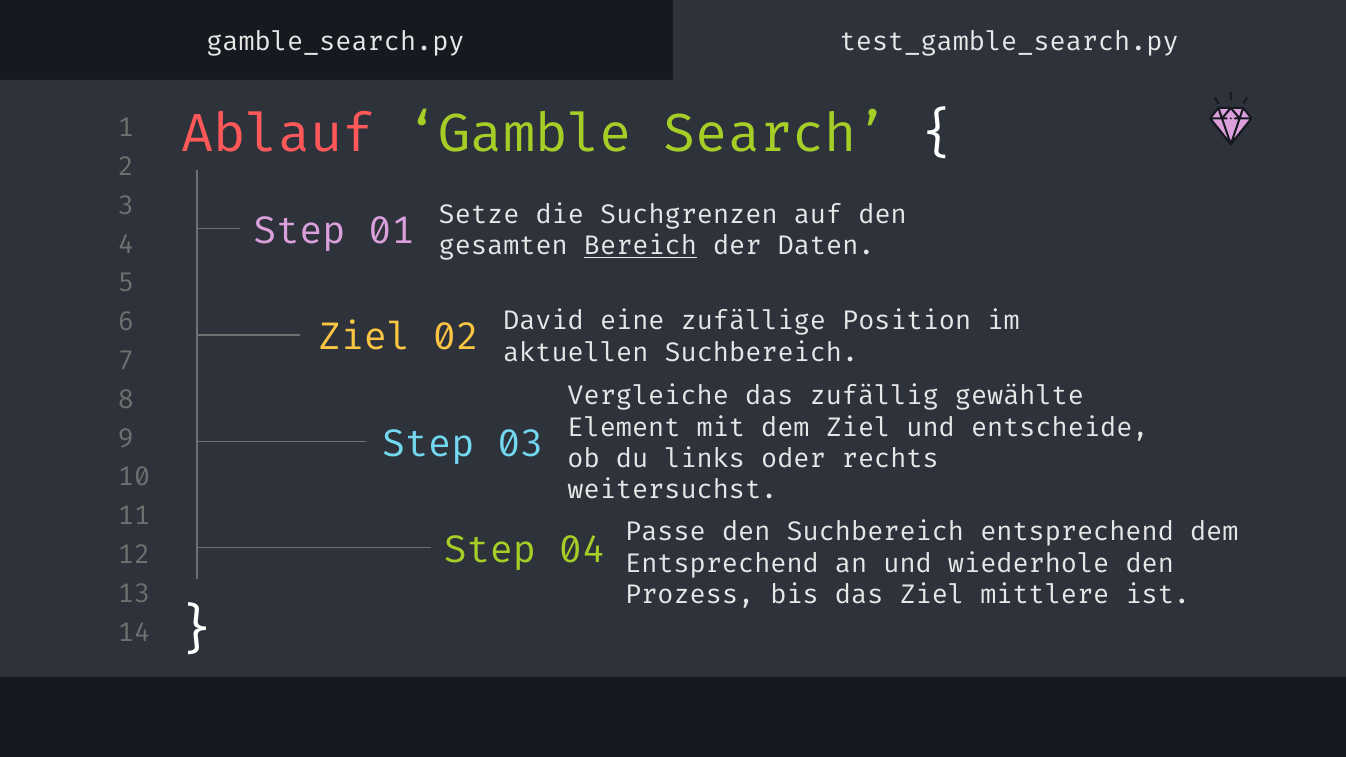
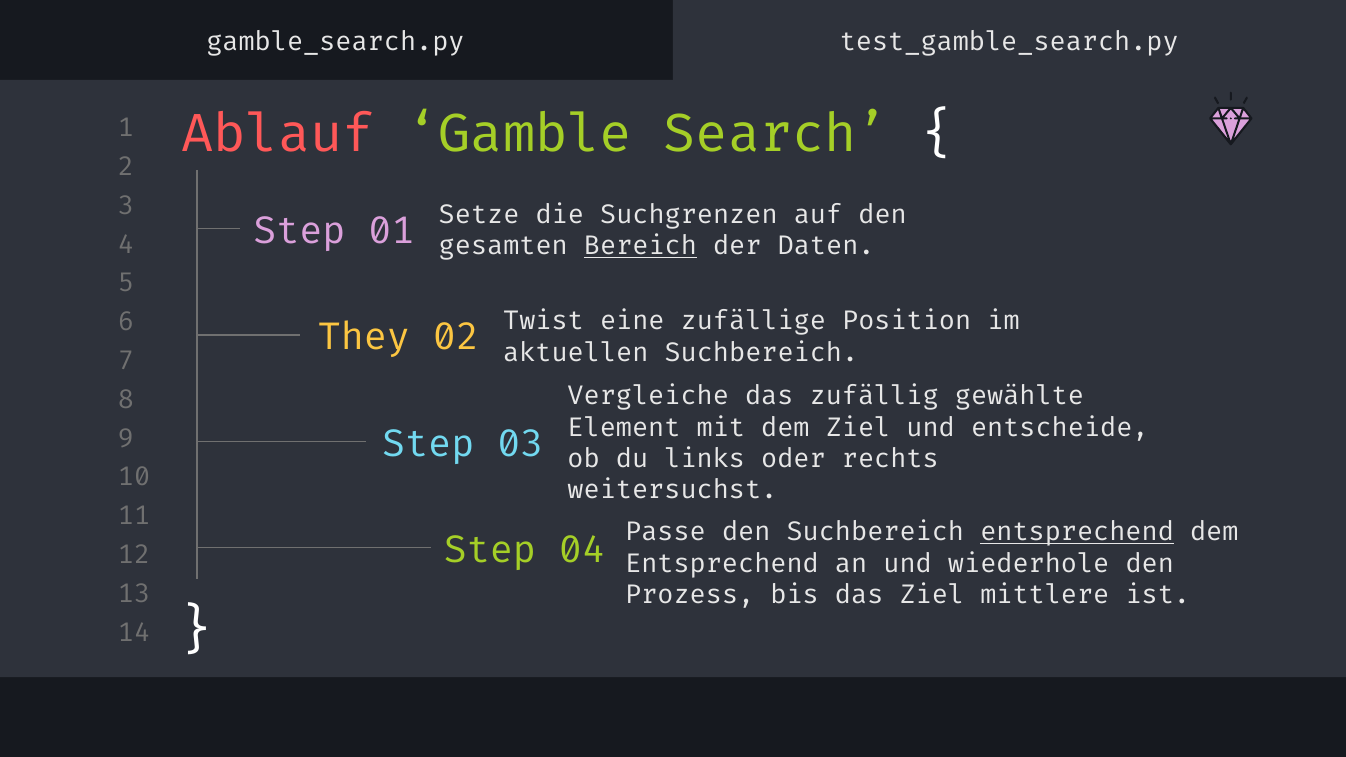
Ziel: Ziel -> They (364, 338)
David: David -> Twist (543, 321)
entsprechend underline: none -> present (1077, 532)
